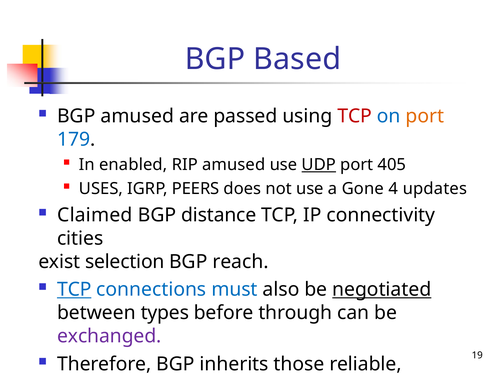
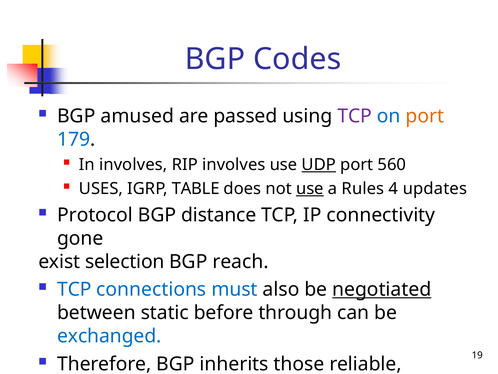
Based: Based -> Codes (297, 59)
TCP colour: red -> purple (355, 116)
In enabled: enabled -> involves (133, 164)
RIP amused: amused -> involves (234, 164)
405: 405 -> 560 (392, 164)
PEERS: PEERS -> TABLE (196, 188)
use underline: none -> present (310, 188)
Gone: Gone -> Rules (363, 188)
Claimed: Claimed -> Protocol (95, 215)
cities: cities -> gone (80, 238)
TCP underline: present -> none (74, 289)
types: types -> static (165, 312)
exchanged colour: purple -> blue (109, 336)
